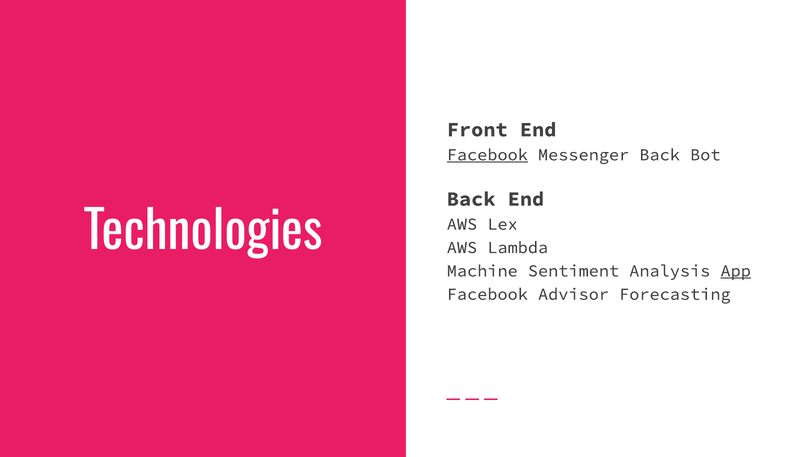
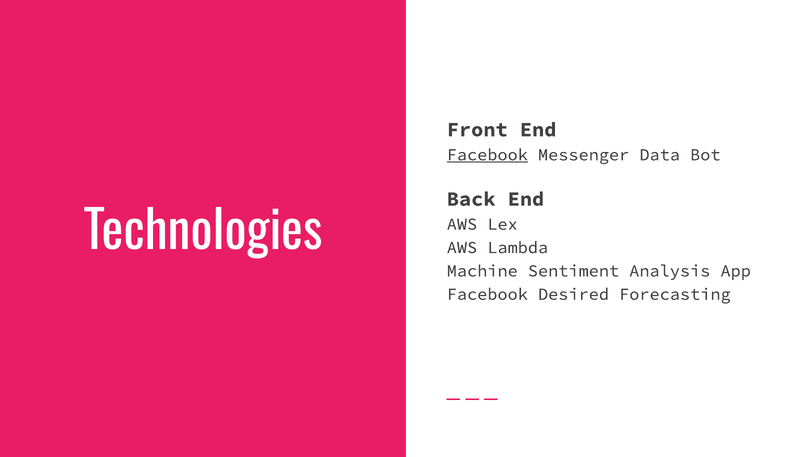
Messenger Back: Back -> Data (660, 155)
App underline: present -> none (736, 271)
Advisor: Advisor -> Desired (574, 294)
